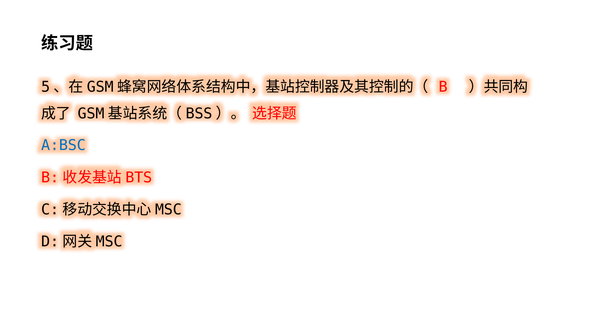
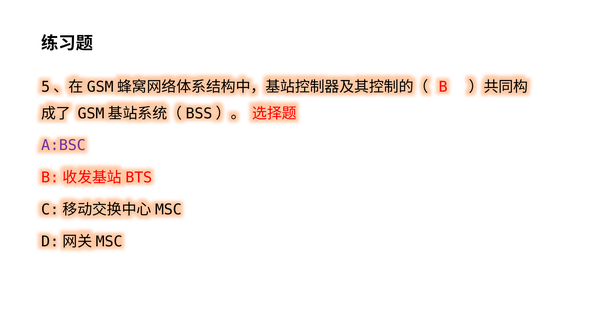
A:BSC colour: blue -> purple (63, 145)
